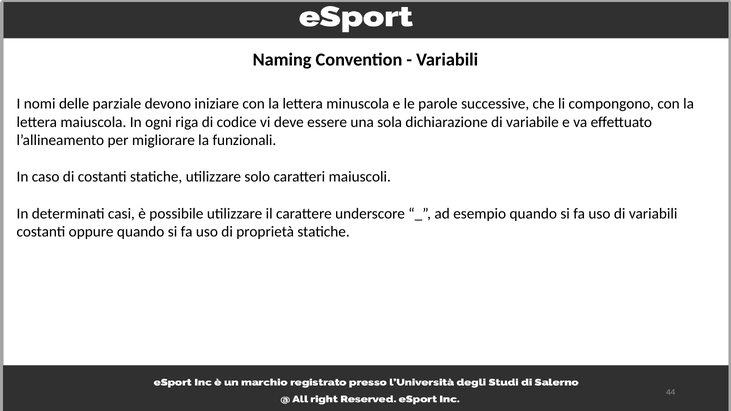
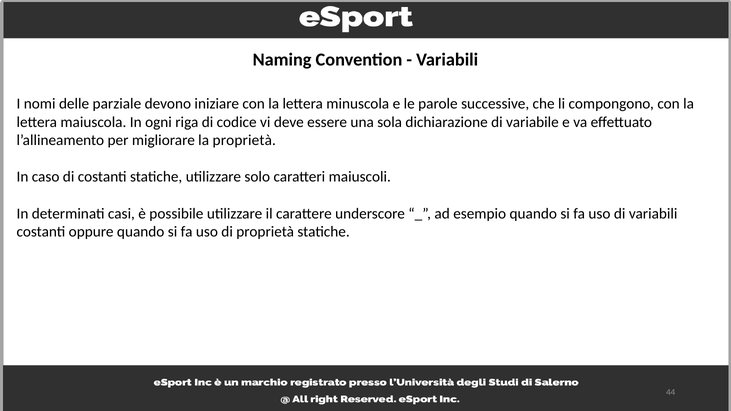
la funzionali: funzionali -> proprietà (244, 140)
